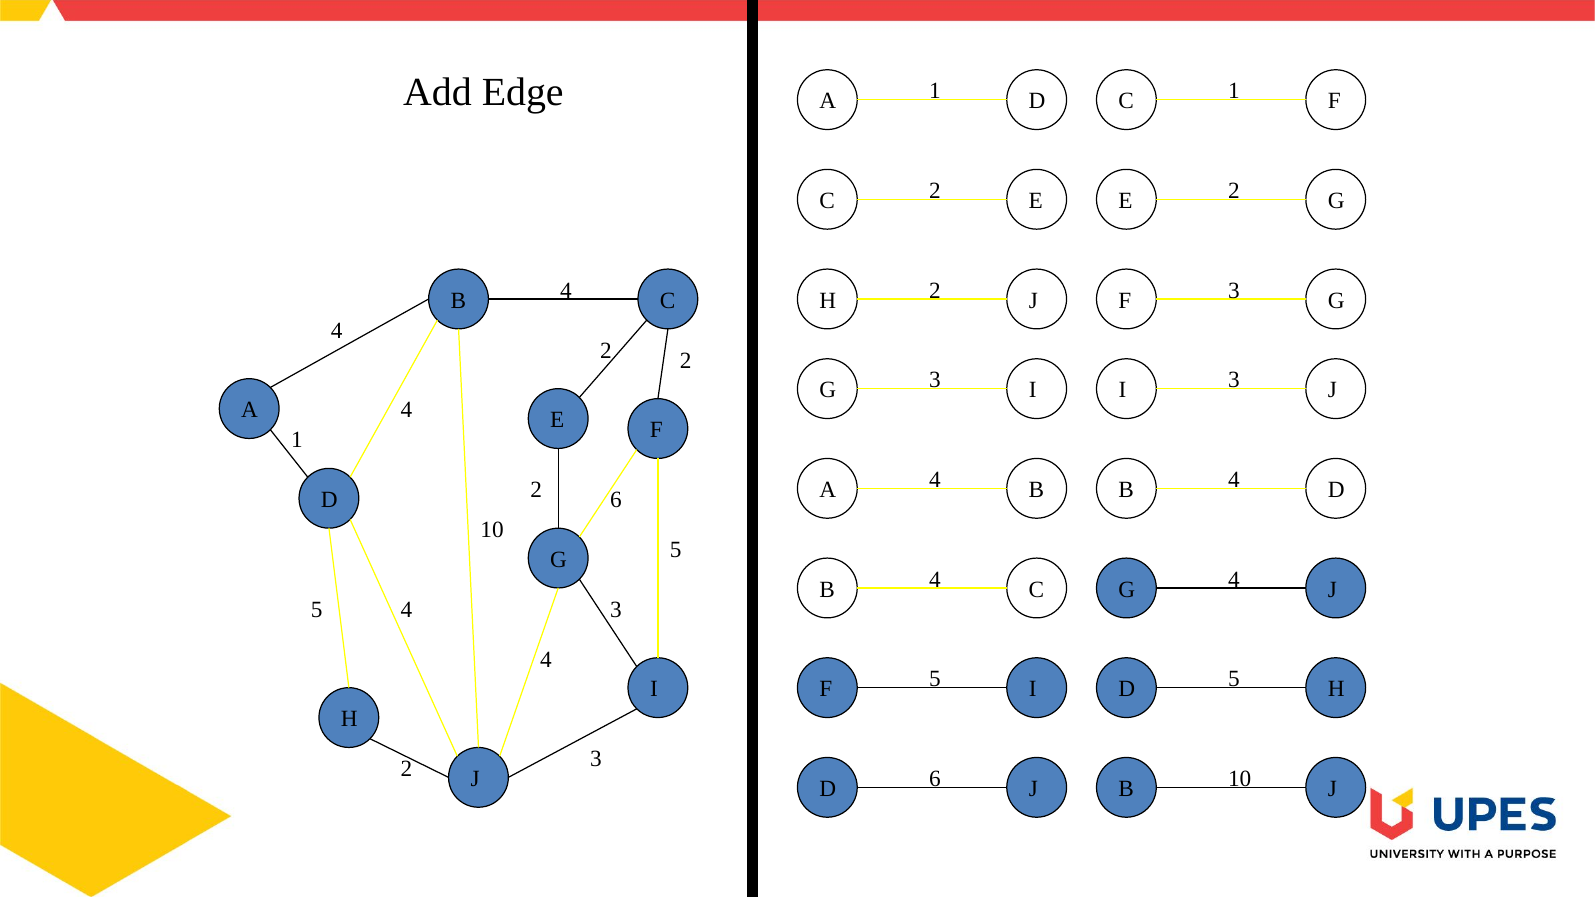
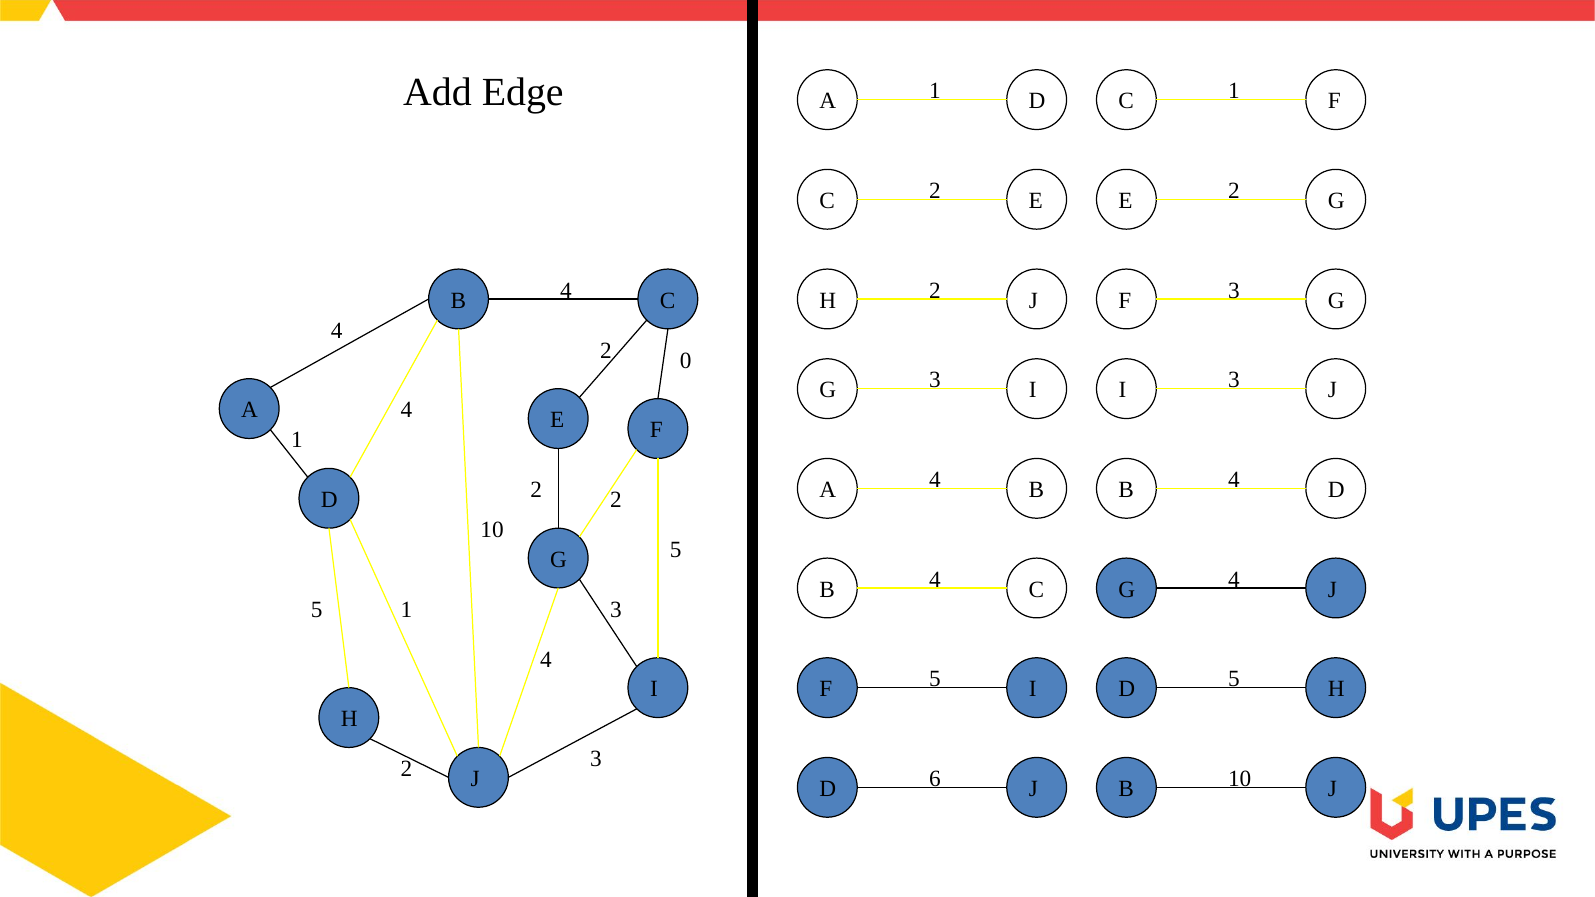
2 2: 2 -> 0 (686, 360)
6: 6 -> 2 (616, 500)
4: 4 -> 1 (407, 610)
